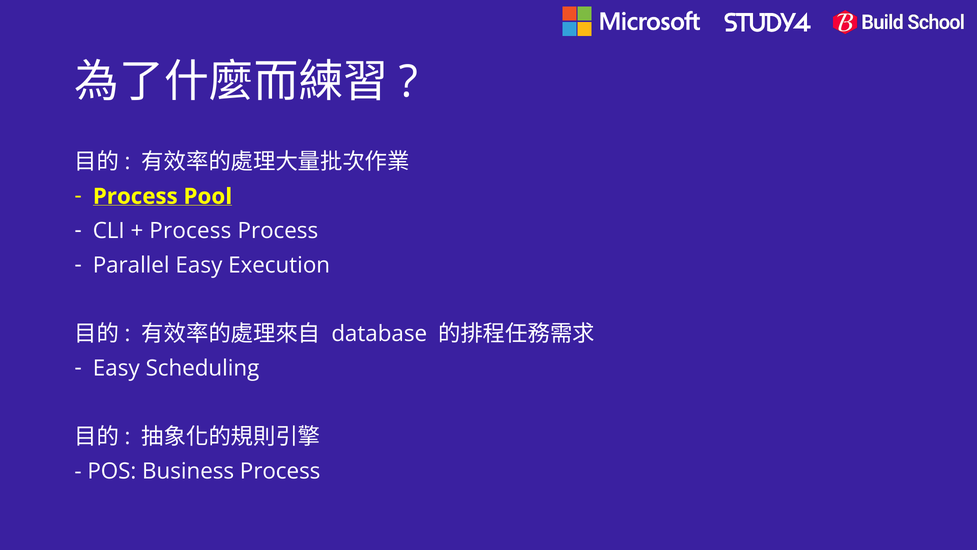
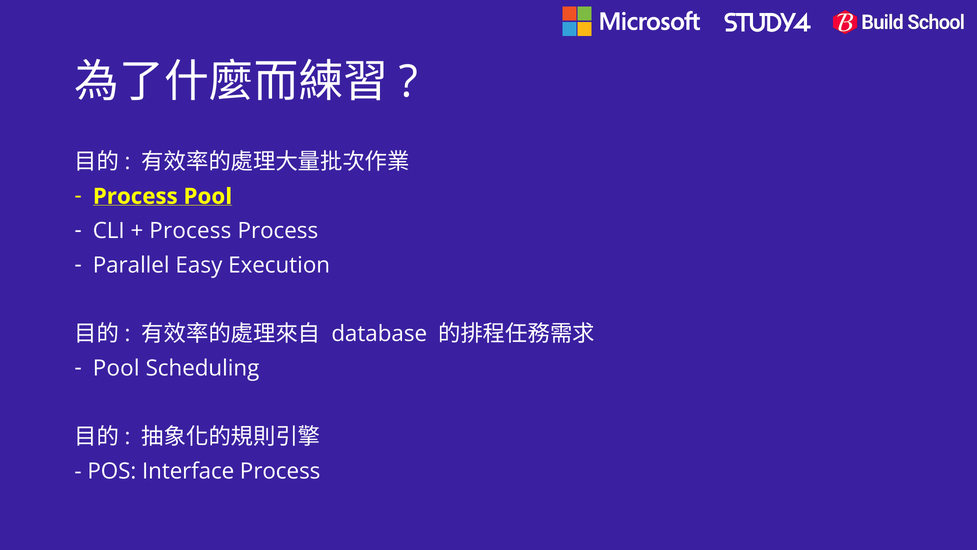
Easy: Easy -> Pool (116, 368)
Business: Business -> Interface (188, 471)
